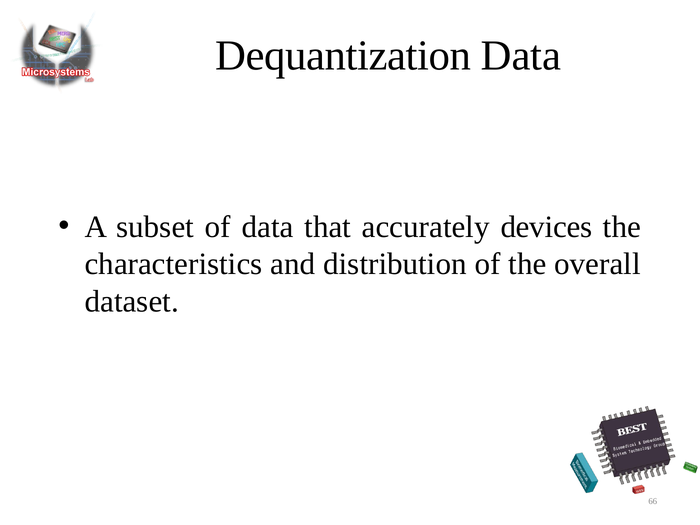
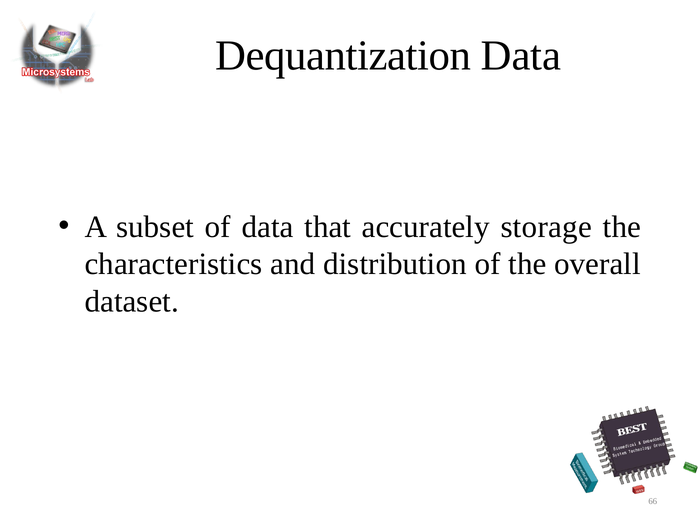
devices: devices -> storage (546, 227)
